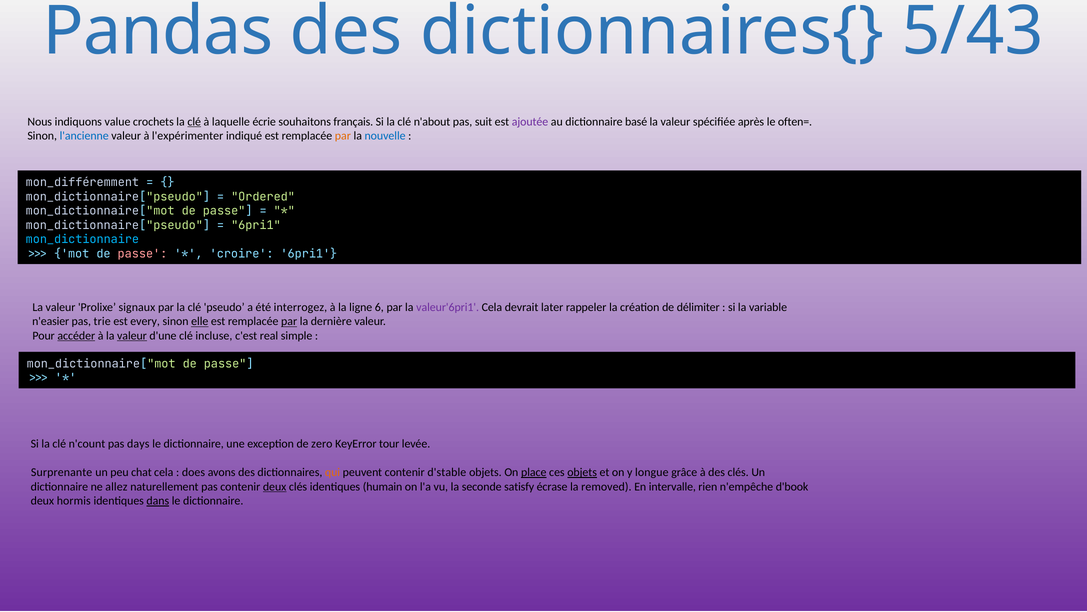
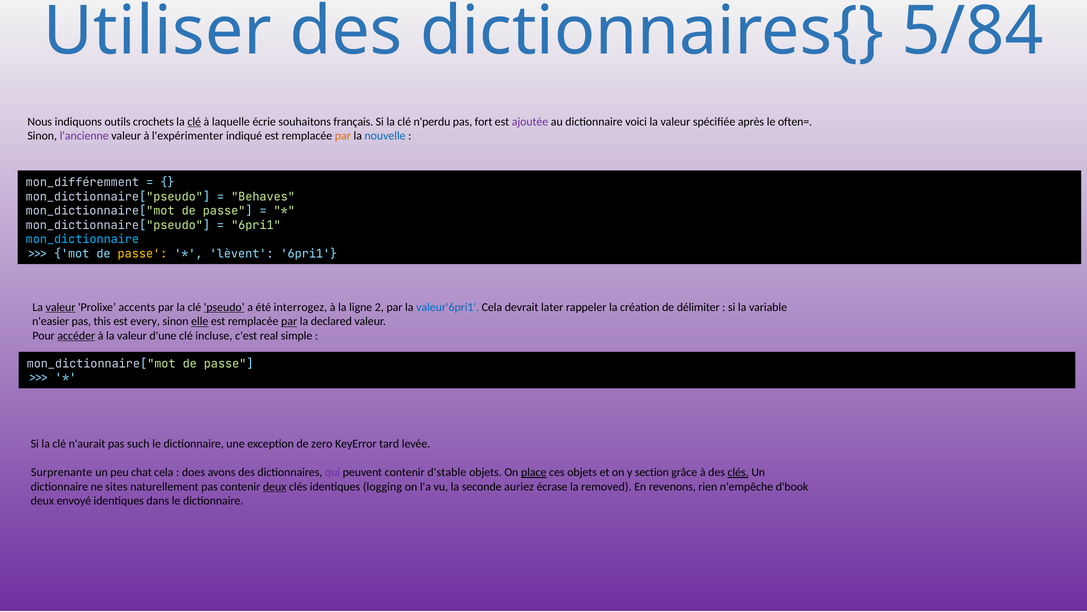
Pandas: Pandas -> Utiliser (158, 31)
5/43: 5/43 -> 5/84 (973, 31)
value: value -> outils (118, 122)
n'about: n'about -> n'perdu (432, 122)
suit: suit -> fort (484, 122)
basé: basé -> voici (636, 122)
l'ancienne colour: blue -> purple (84, 136)
Ordered: Ordered -> Behaves (263, 196)
passe colour: pink -> yellow (142, 253)
croire: croire -> lèvent (242, 253)
valeur underline: none -> present (61, 307)
signaux: signaux -> accents (137, 307)
pseudo underline: none -> present (224, 307)
6: 6 -> 2 (379, 307)
valeur'6pri1 colour: purple -> blue (448, 307)
trie: trie -> this (102, 321)
dernière: dernière -> declared (331, 321)
valeur underline: present -> none (132, 335)
n'count: n'count -> n'aurait (87, 443)
days: days -> such (138, 443)
tour: tour -> tard (389, 443)
qui colour: orange -> purple (333, 472)
objets underline: present -> none (582, 472)
longue: longue -> section (652, 472)
clés underline: none -> present (738, 472)
allez: allez -> sites (116, 486)
humain: humain -> logging (382, 486)
satisfy: satisfy -> auriez (519, 486)
intervalle: intervalle -> revenons (672, 486)
hormis: hormis -> envoyé (74, 500)
dans underline: present -> none (158, 500)
